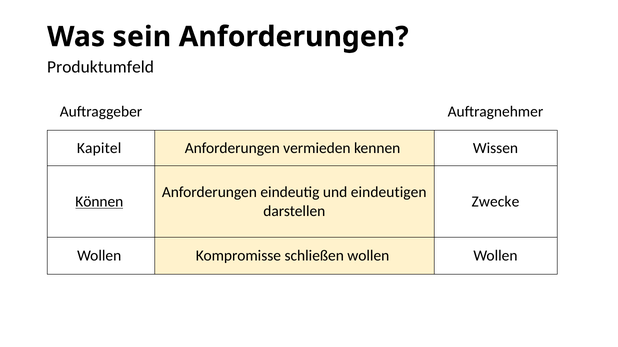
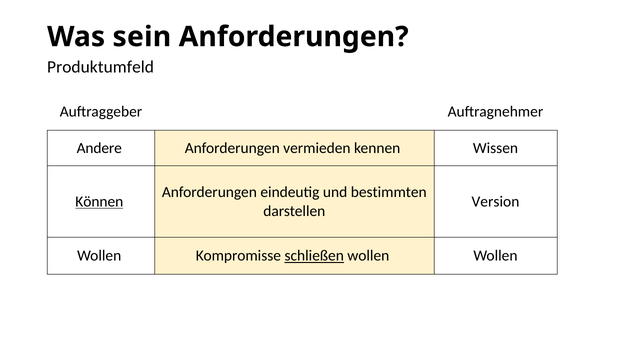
Kapitel: Kapitel -> Andere (99, 148)
eindeutigen: eindeutigen -> bestimmten (389, 193)
Zwecke: Zwecke -> Version (495, 202)
schließen underline: none -> present (314, 256)
